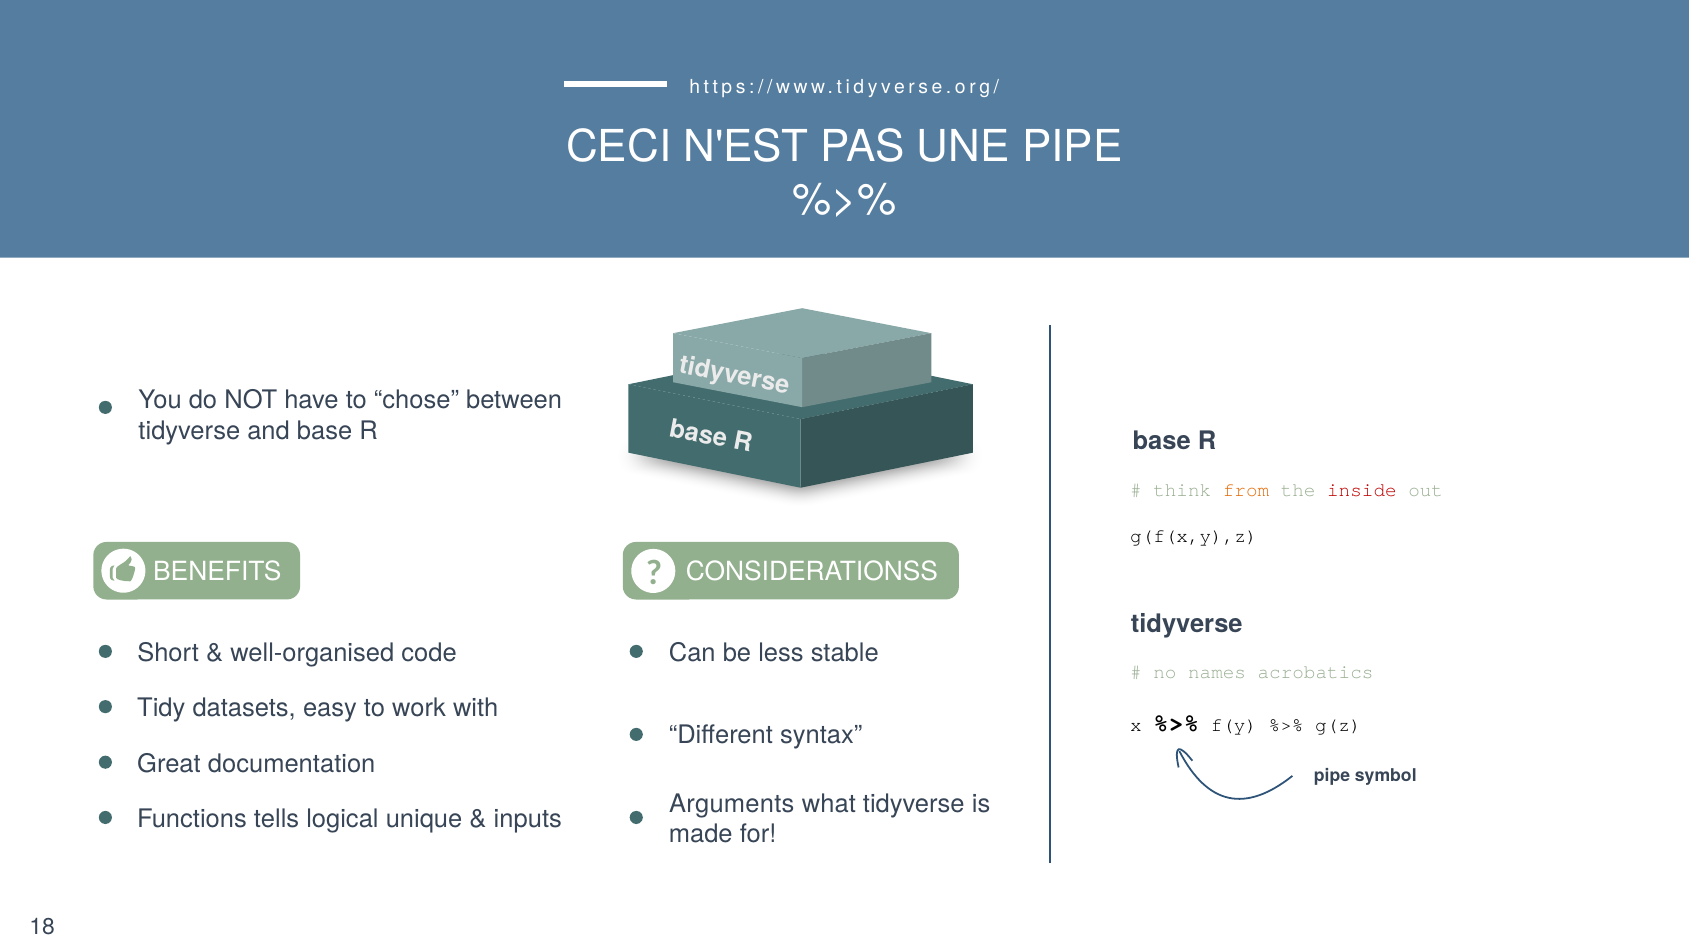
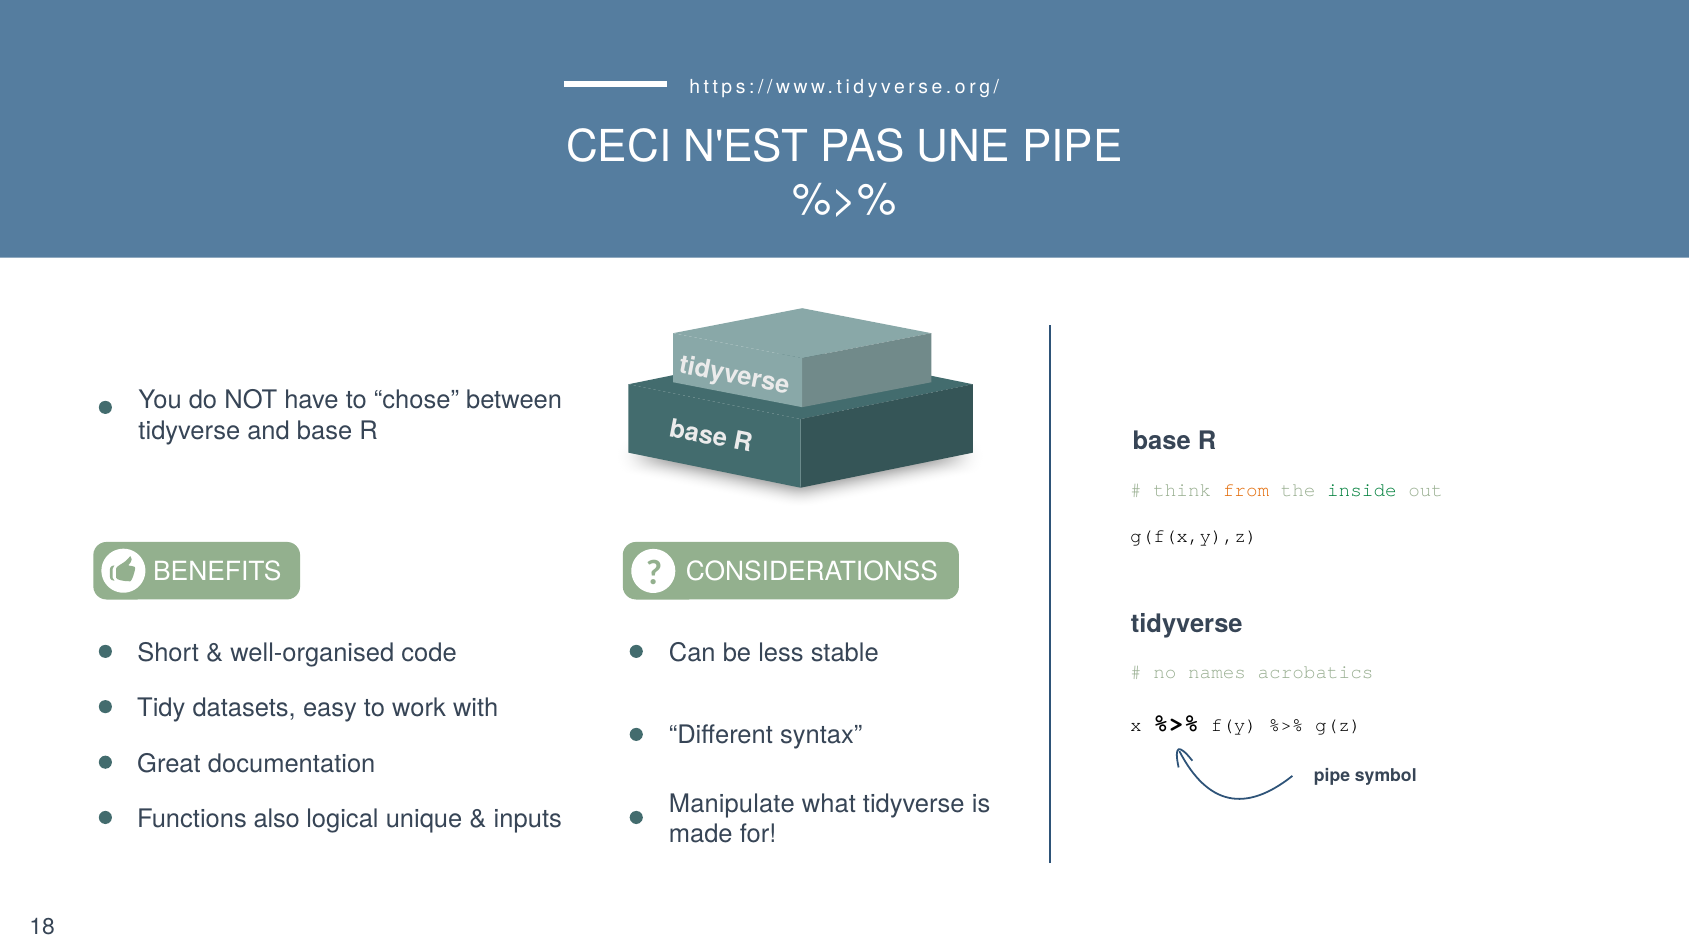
inside colour: red -> green (1362, 490)
Arguments: Arguments -> Manipulate (732, 804)
tells: tells -> also (277, 819)
